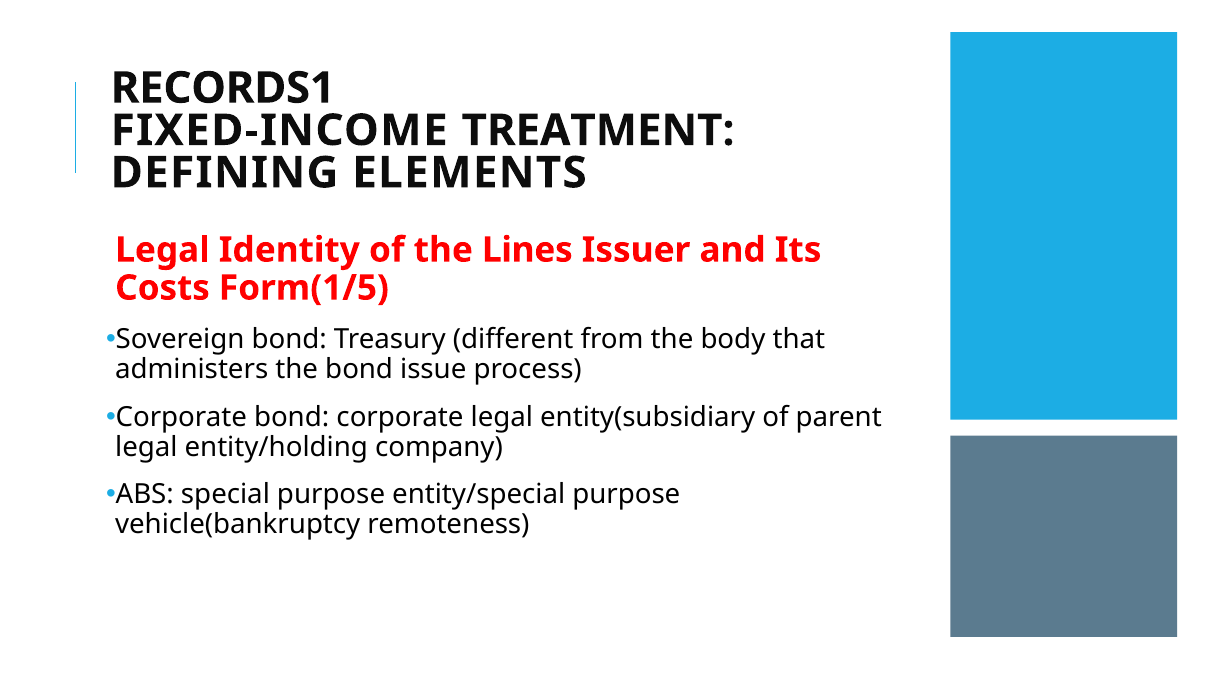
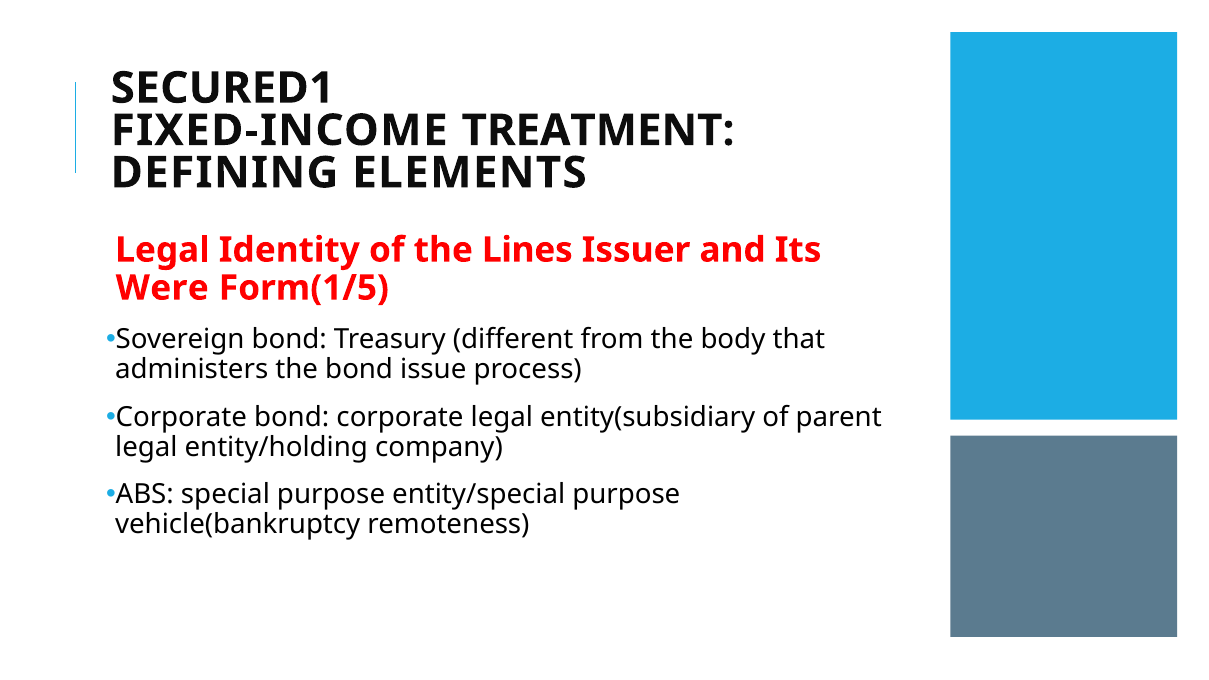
RECORDS1: RECORDS1 -> SECURED1 (222, 88)
Costs: Costs -> Were (162, 288)
